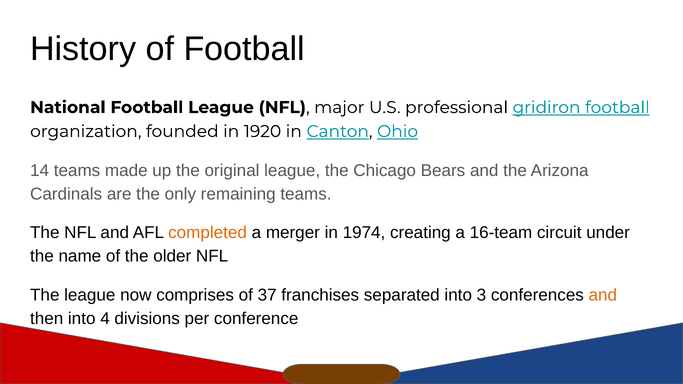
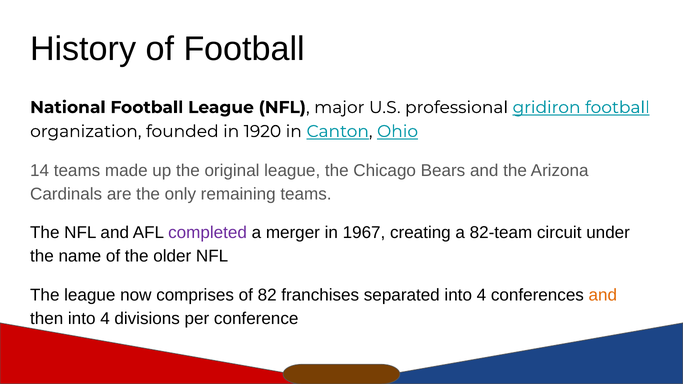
completed colour: orange -> purple (208, 233)
1974: 1974 -> 1967 (364, 233)
16-team: 16-team -> 82-team (501, 233)
37: 37 -> 82 (267, 295)
separated into 3: 3 -> 4 (481, 295)
